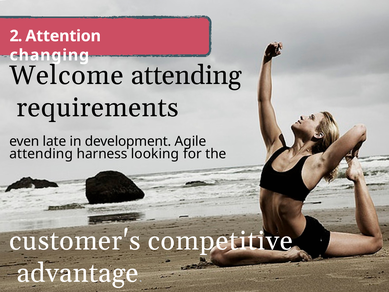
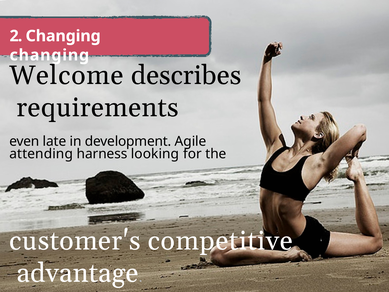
2 Attention: Attention -> Changing (63, 36)
Welcome attending: attending -> describes (186, 75)
